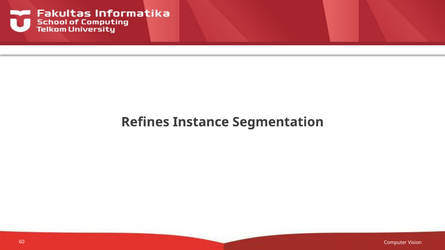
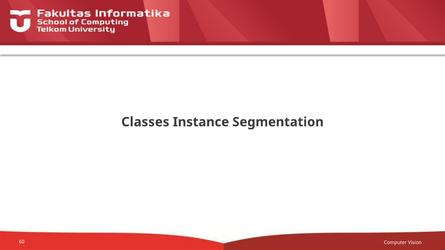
Refines: Refines -> Classes (145, 122)
